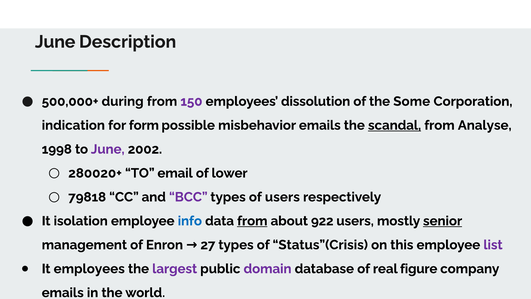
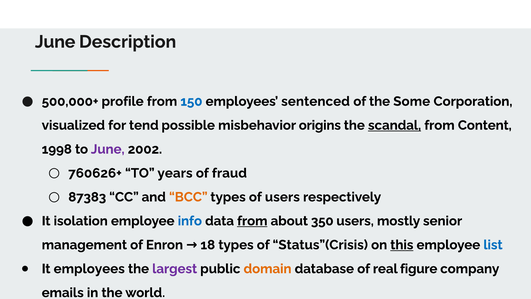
during: during -> profile (123, 101)
150 colour: purple -> blue (191, 101)
dissolution: dissolution -> sentenced (316, 101)
indication: indication -> visualized (73, 125)
form: form -> tend (144, 125)
misbehavior emails: emails -> origins (320, 125)
Analyse: Analyse -> Content (485, 125)
280020+: 280020+ -> 760626+ (95, 173)
email: email -> years (175, 173)
lower: lower -> fraud (229, 173)
79818: 79818 -> 87383 (87, 197)
BCC colour: purple -> orange (188, 197)
922: 922 -> 350 (322, 221)
senior underline: present -> none (443, 221)
27: 27 -> 18 (208, 245)
this underline: none -> present (402, 245)
list colour: purple -> blue (493, 245)
domain colour: purple -> orange (268, 269)
